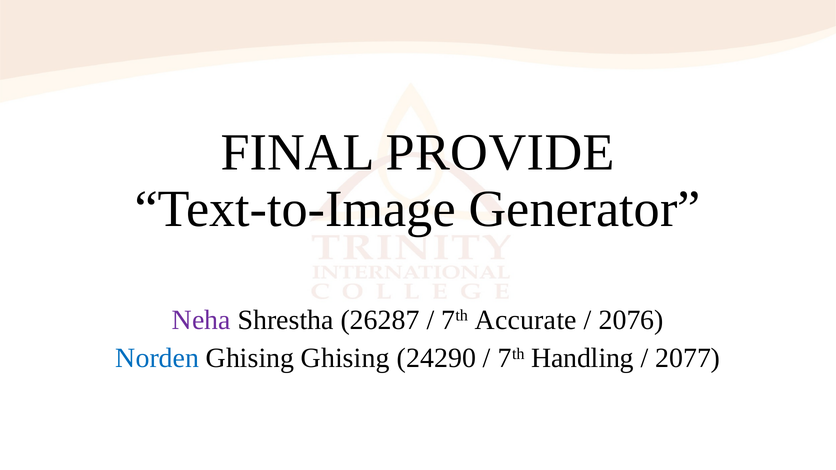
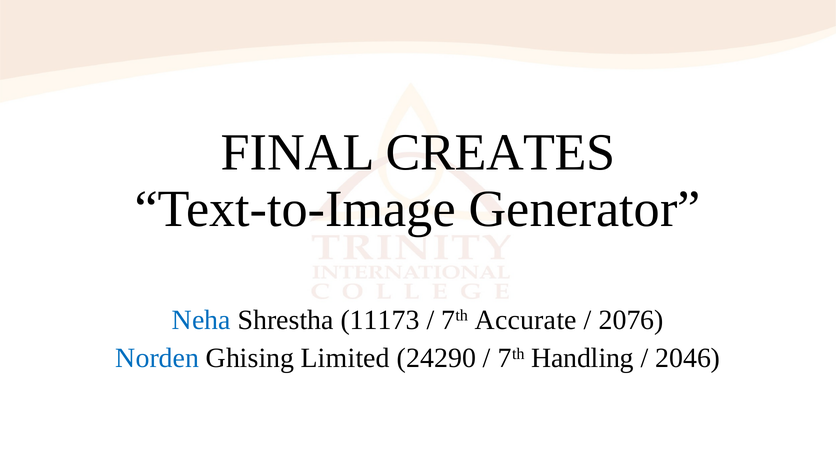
PROVIDE: PROVIDE -> CREATES (501, 153)
Neha colour: purple -> blue (201, 320)
26287: 26287 -> 11173 (380, 320)
Ghising Ghising: Ghising -> Limited (345, 358)
2077: 2077 -> 2046 (688, 358)
